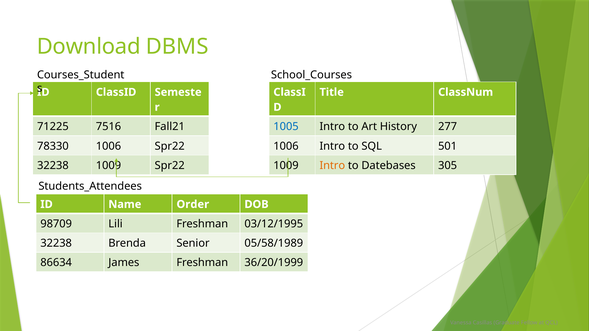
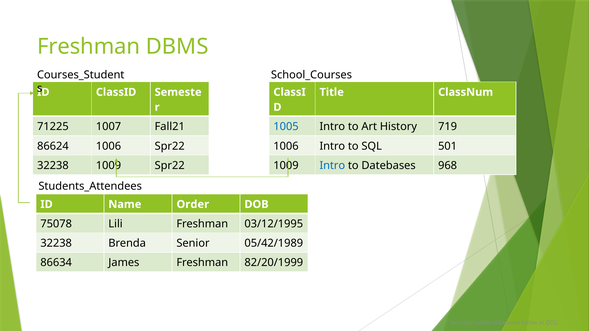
Download: Download -> Freshman (89, 46)
7516: 7516 -> 1007 (109, 127)
277: 277 -> 719 (448, 127)
78330: 78330 -> 86624 (53, 146)
Intro colour: orange -> blue (332, 166)
305: 305 -> 968 (448, 166)
98709: 98709 -> 75078 (56, 224)
05/58/1989: 05/58/1989 -> 05/42/1989 (274, 243)
36/20/1999: 36/20/1999 -> 82/20/1999 (274, 263)
